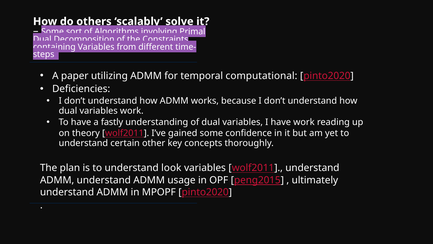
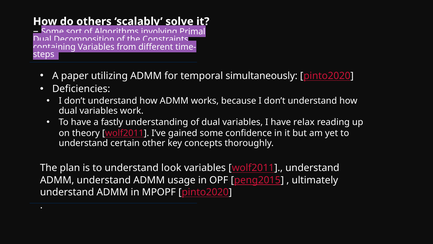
computational: computational -> simultaneously (262, 76)
have work: work -> relax (304, 122)
